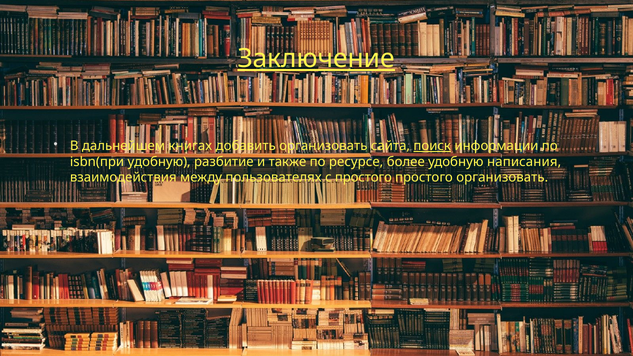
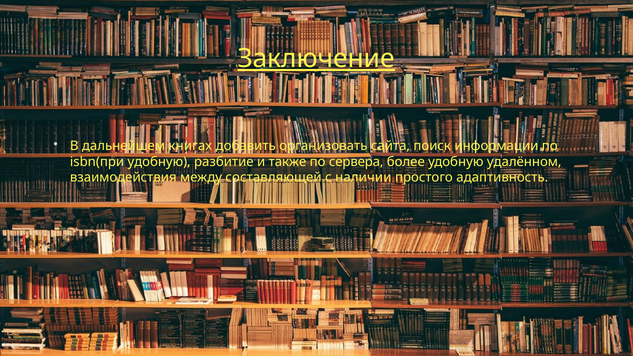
поиск underline: present -> none (432, 146)
ресурсе: ресурсе -> сервера (356, 162)
написания: написания -> удалённом (524, 162)
пользователях: пользователях -> составляющей (274, 178)
с простого: простого -> наличии (363, 178)
простого организовать: организовать -> адаптивность (502, 178)
